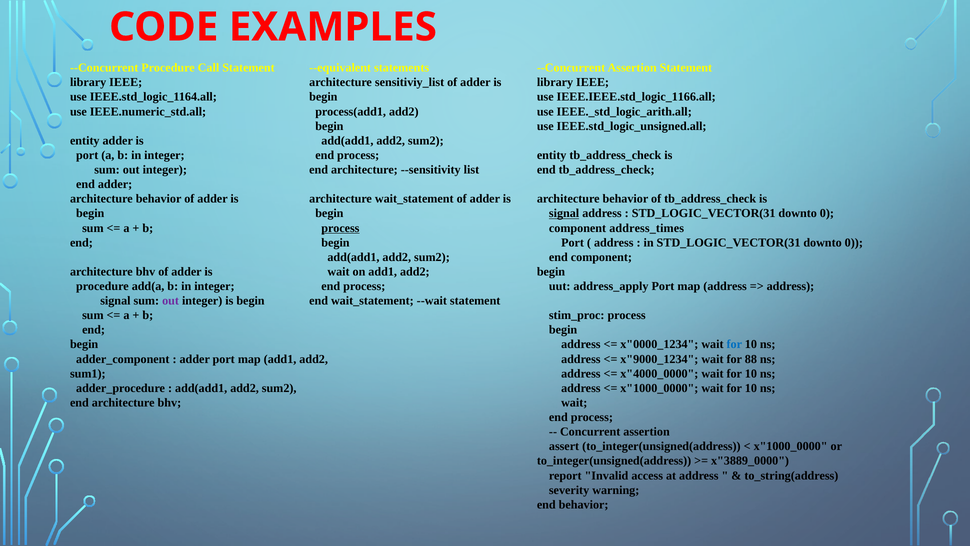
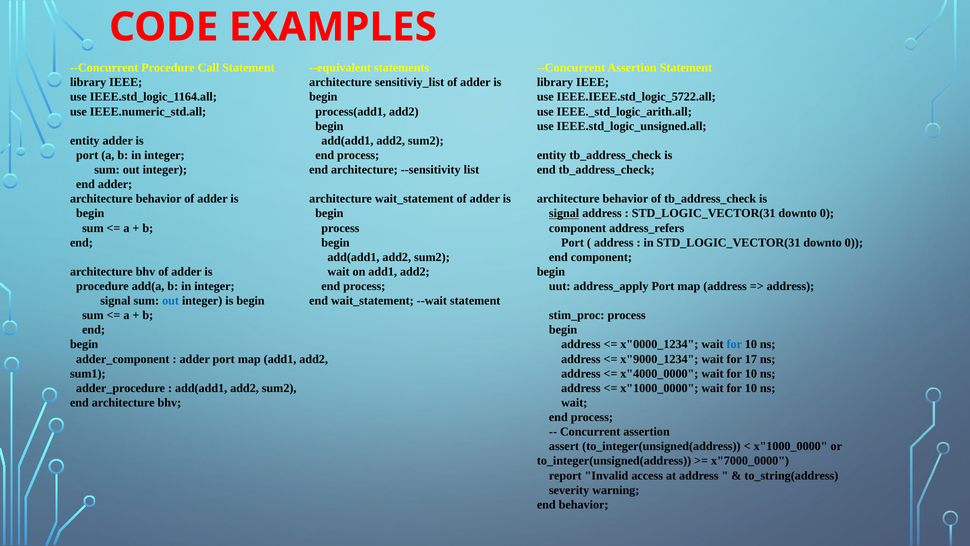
IEEE.IEEE.std_logic_1166.all: IEEE.IEEE.std_logic_1166.all -> IEEE.IEEE.std_logic_5722.all (636, 97)
process underline: present -> none (340, 228)
address_times: address_times -> address_refers (647, 228)
out colour: purple -> blue (171, 301)
88: 88 -> 17 (751, 359)
x"3889_0000: x"3889_0000 -> x"7000_0000 (750, 461)
